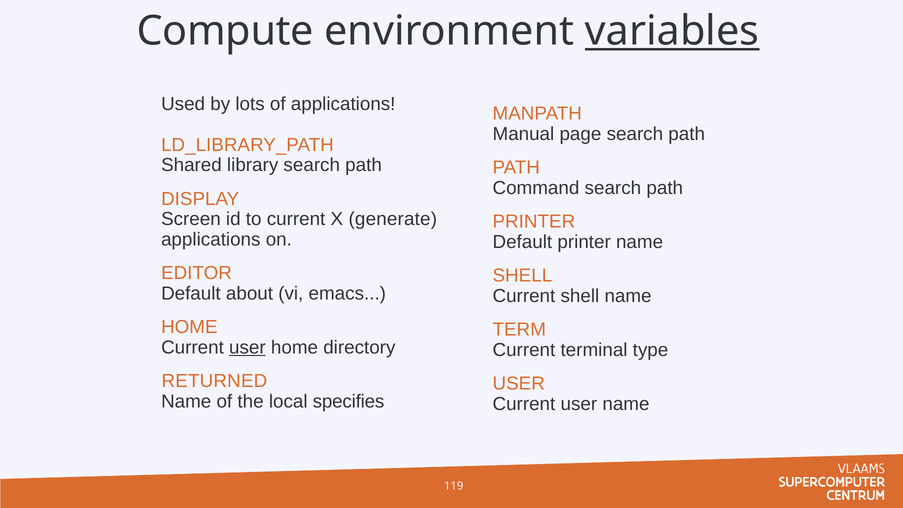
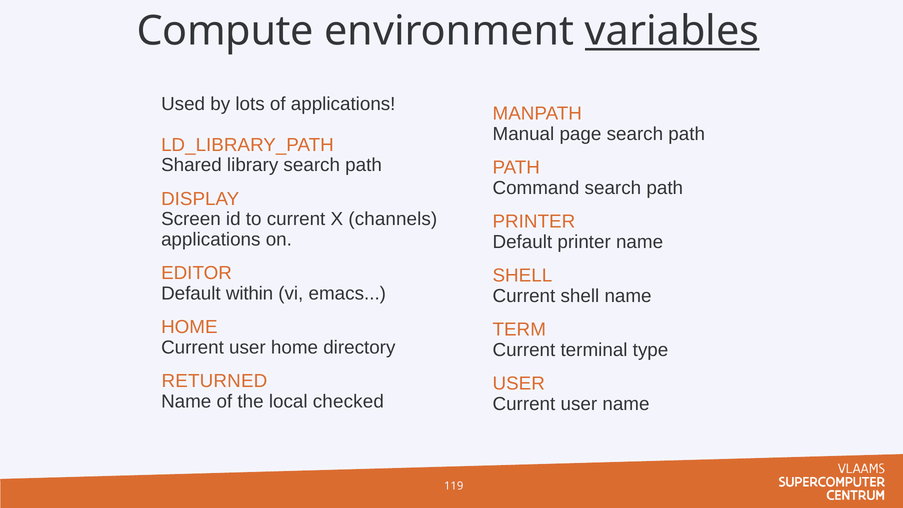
generate: generate -> channels (393, 219)
about: about -> within (250, 293)
user underline: present -> none (247, 347)
specifies: specifies -> checked (348, 401)
